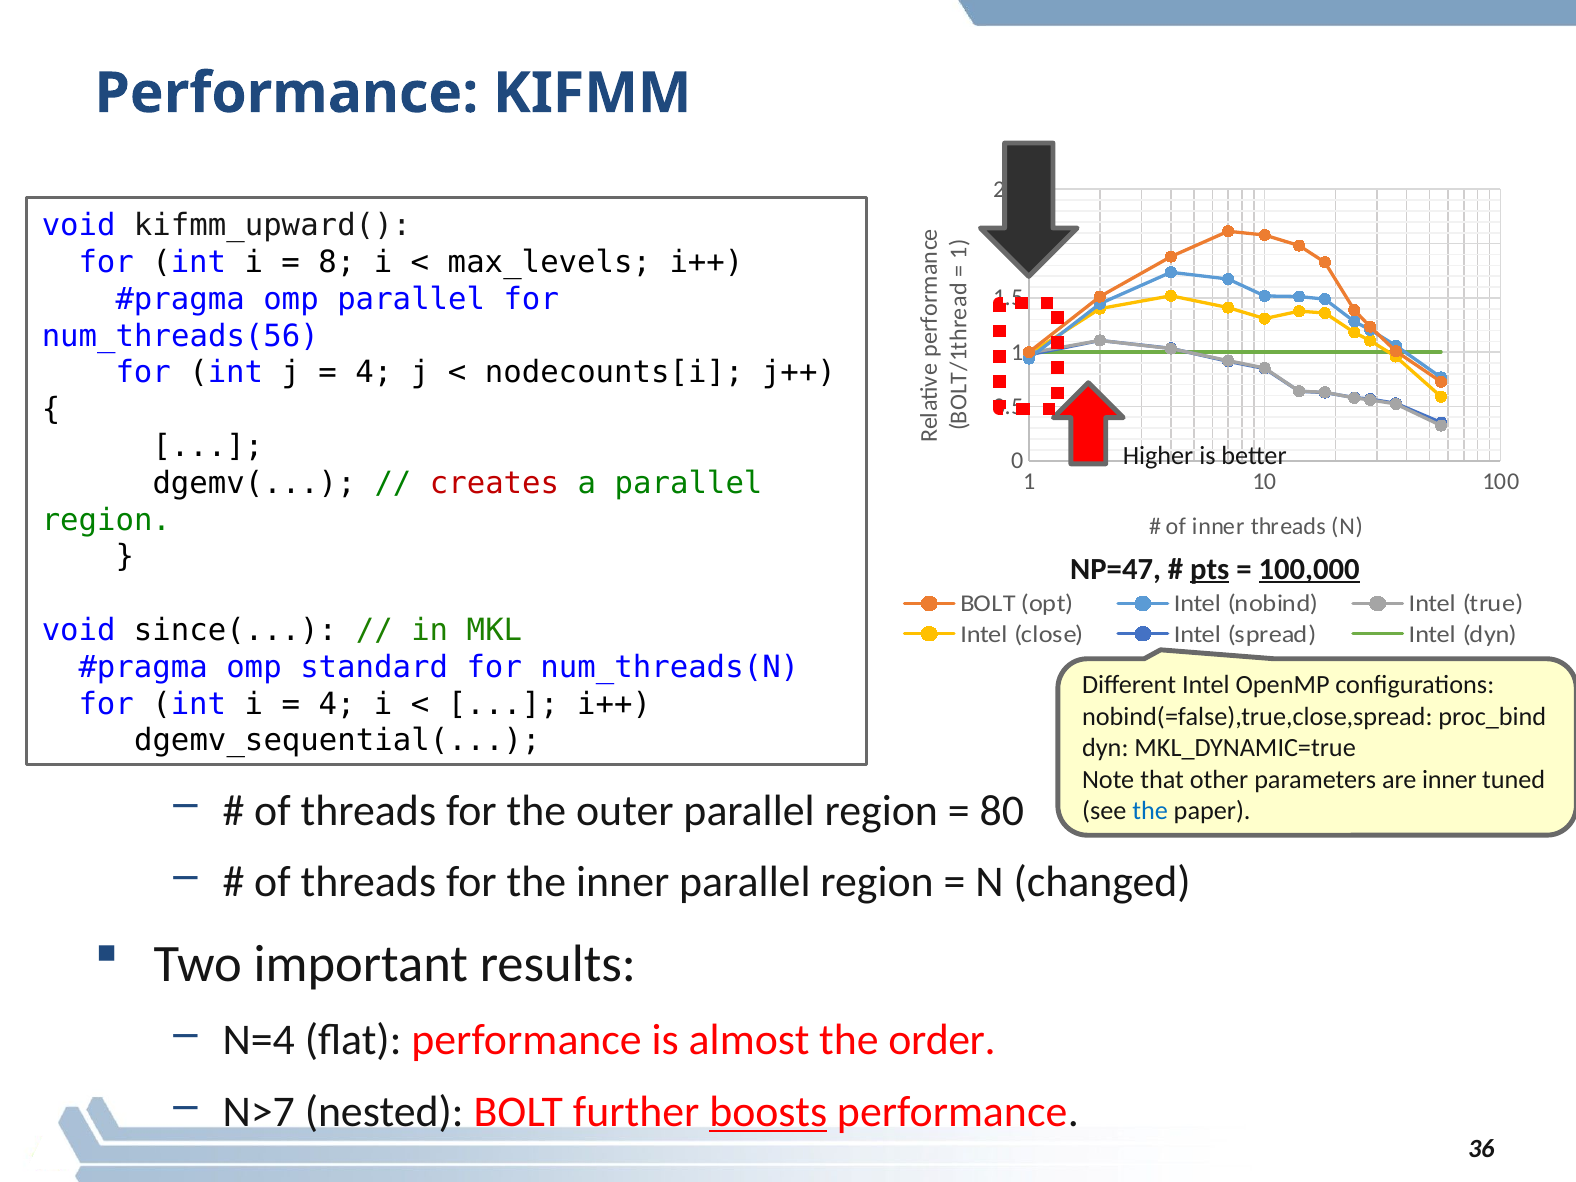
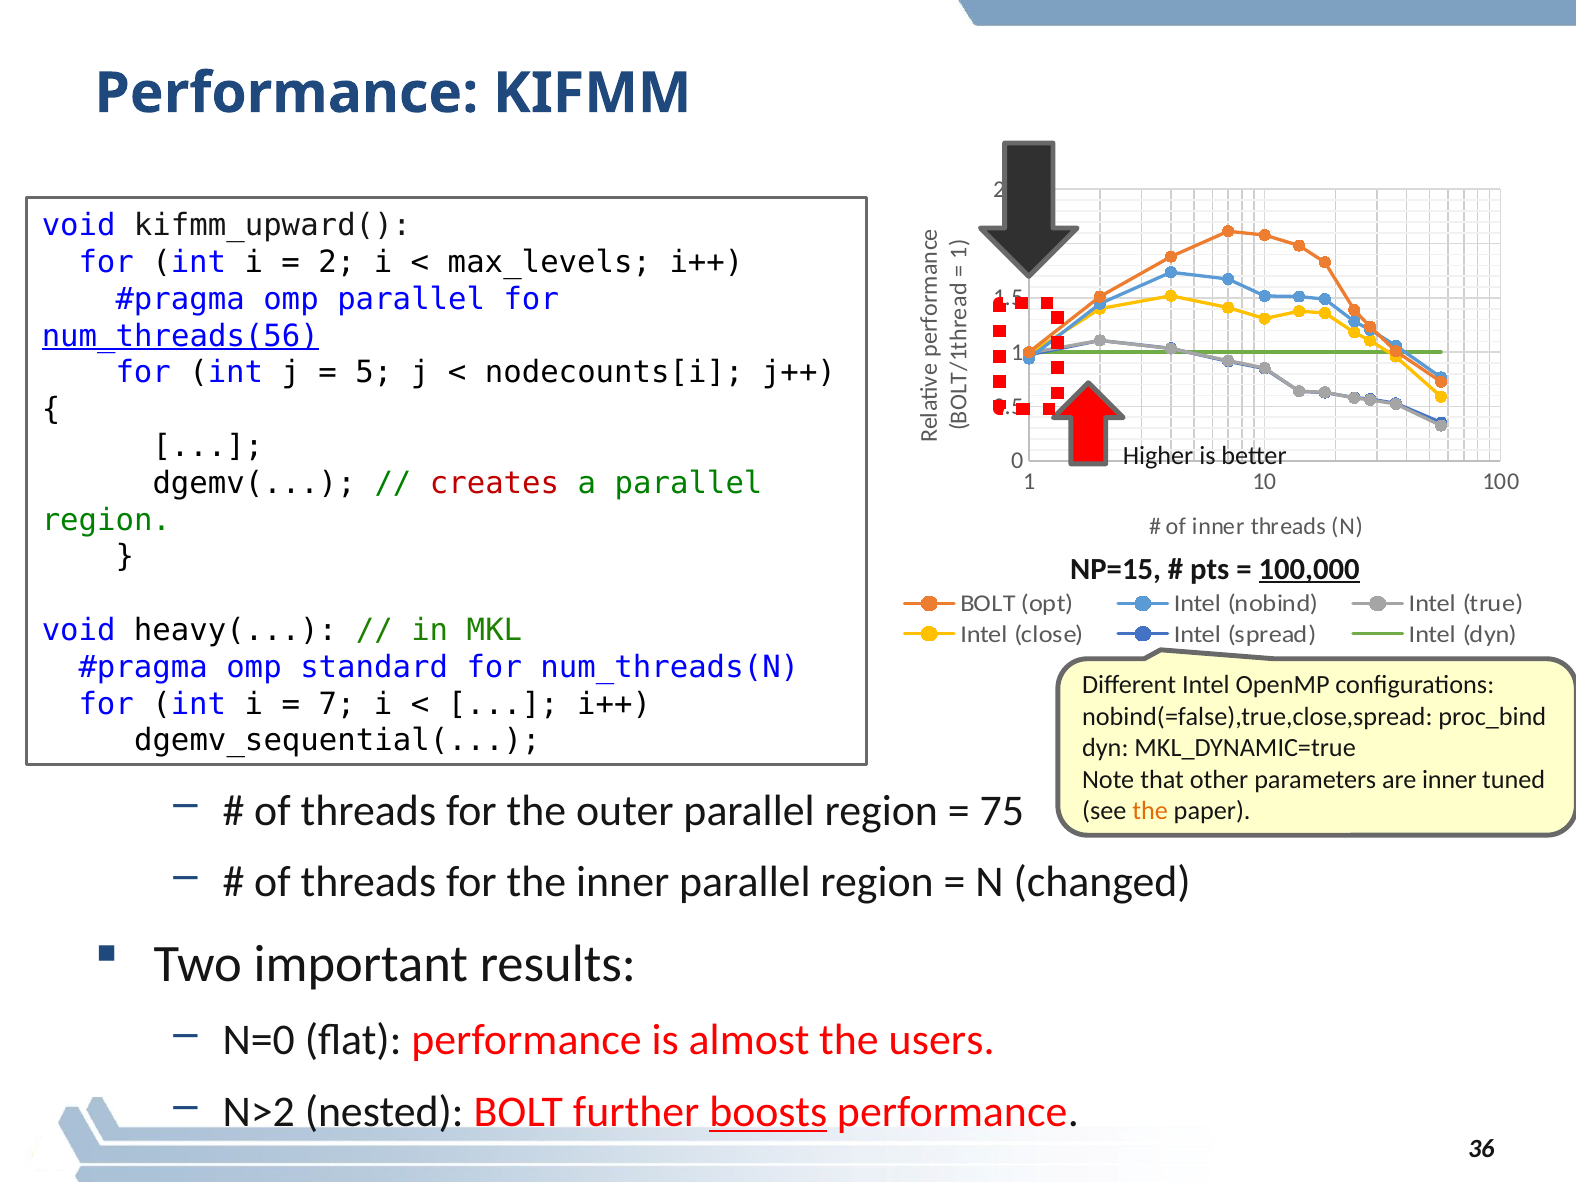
8: 8 -> 2 (337, 262)
num_threads(56 underline: none -> present (180, 336)
4: 4 -> 5 (374, 373)
NP=47: NP=47 -> NP=15 (1116, 569)
pts underline: present -> none (1210, 569)
since(: since( -> heavy( (236, 630)
4: 4 -> 7 (337, 704)
80: 80 -> 75 (1002, 811)
the colour: blue -> orange (1150, 811)
N=4: N=4 -> N=0 (259, 1040)
order: order -> users (942, 1040)
N>7: N>7 -> N>2 (259, 1112)
